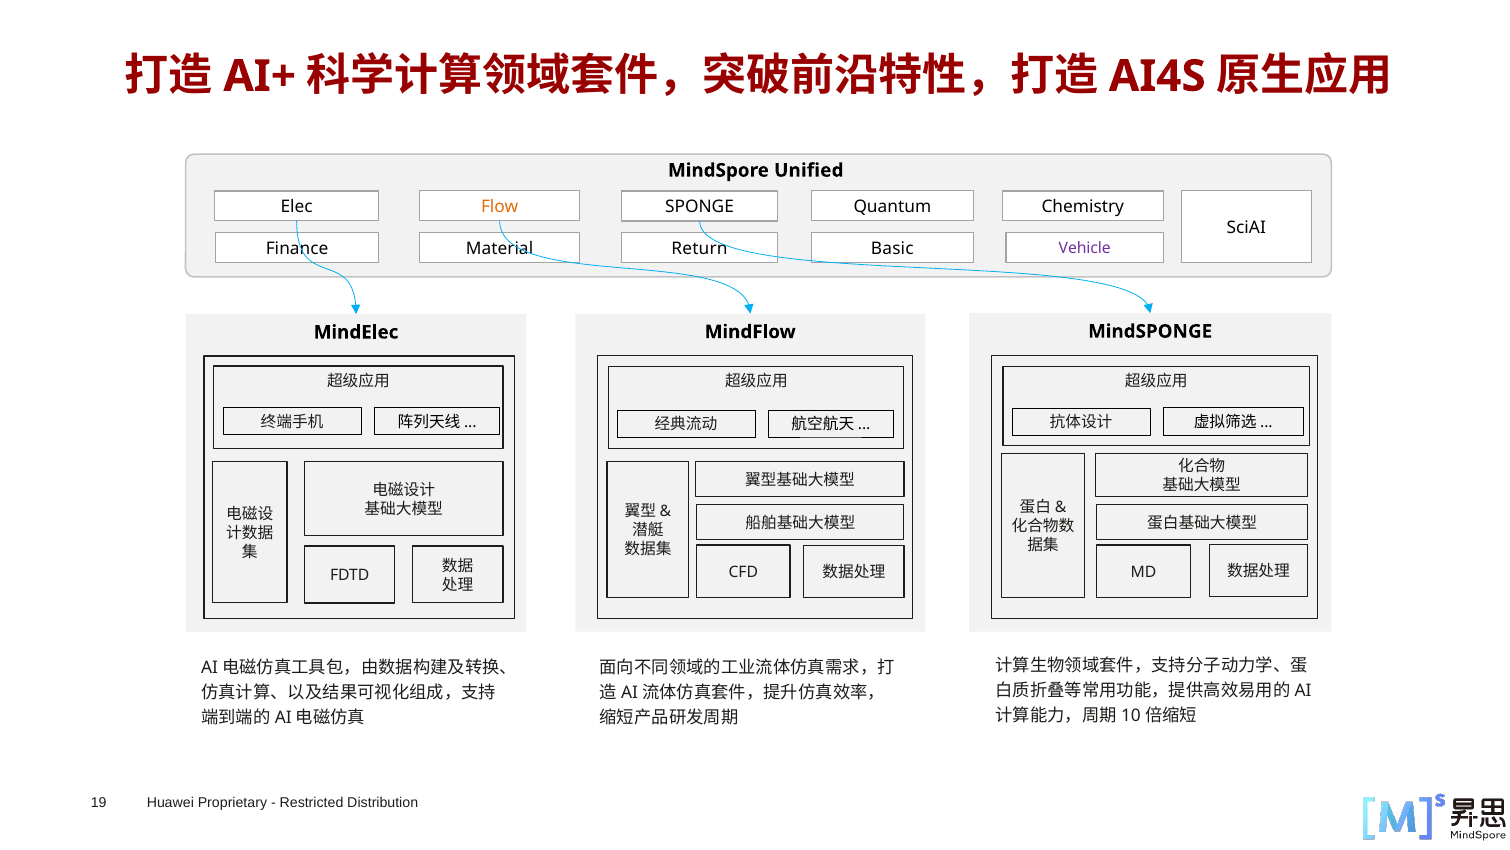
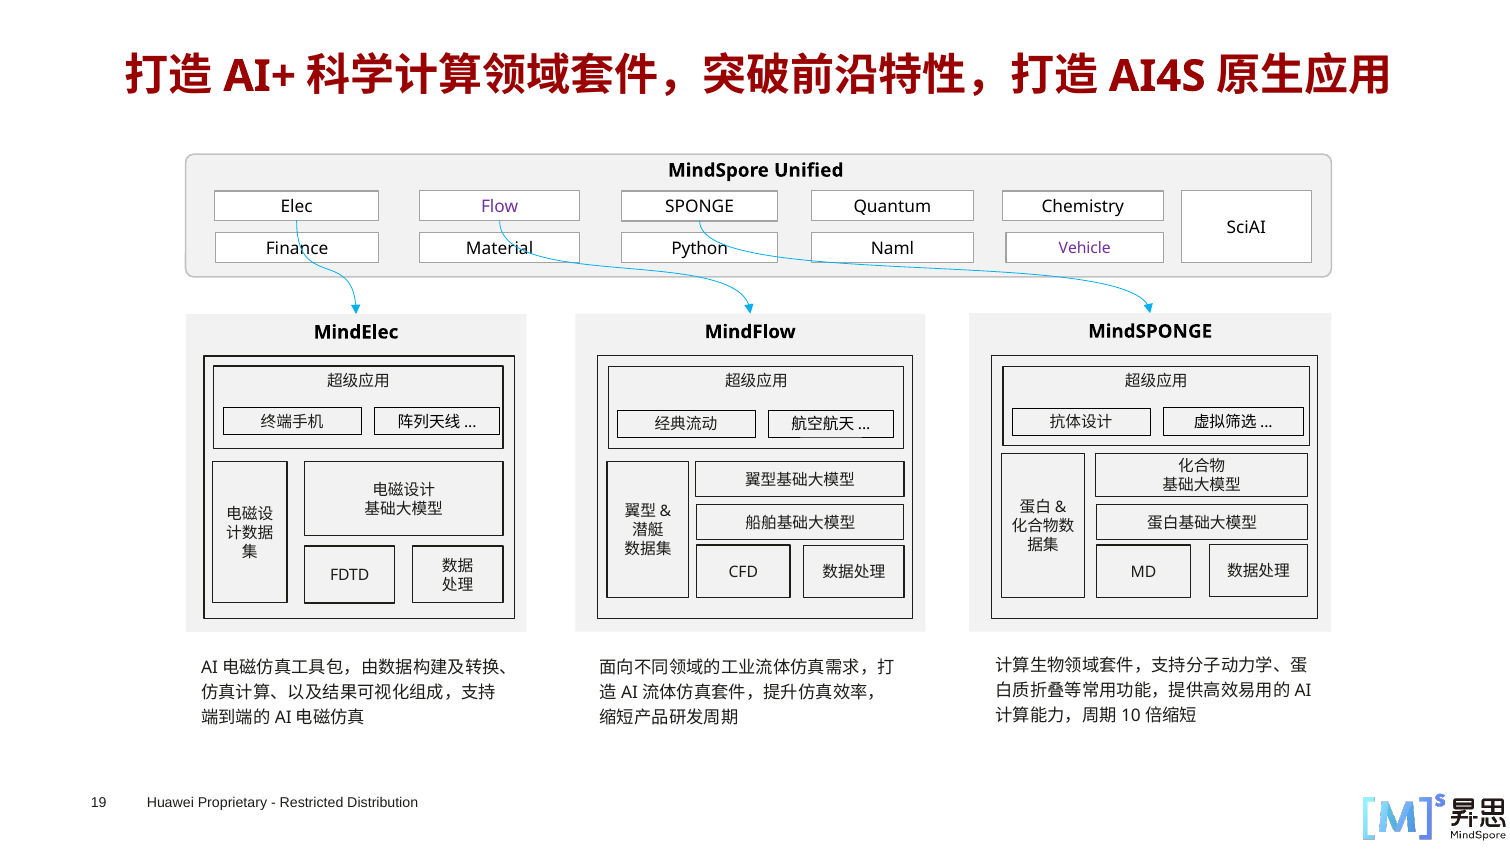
Flow colour: orange -> purple (500, 207)
Return: Return -> Python (700, 249)
Basic: Basic -> Naml (892, 249)
